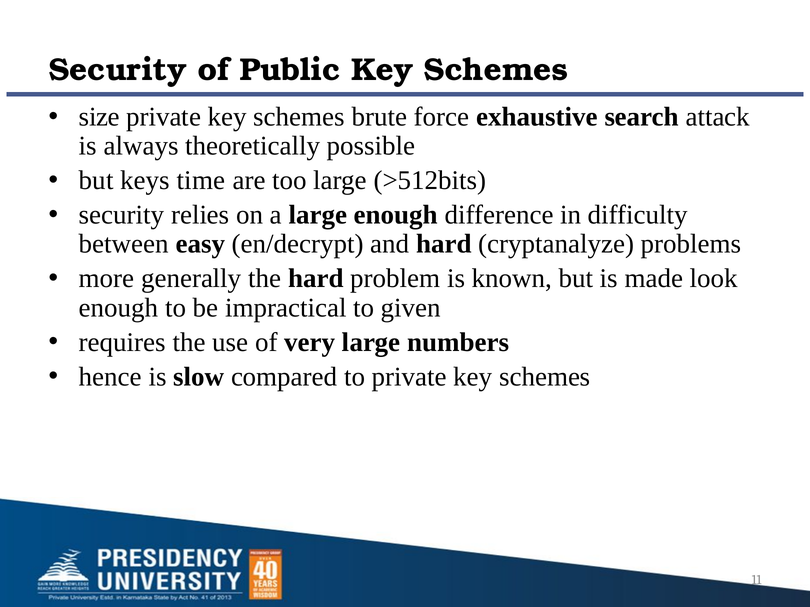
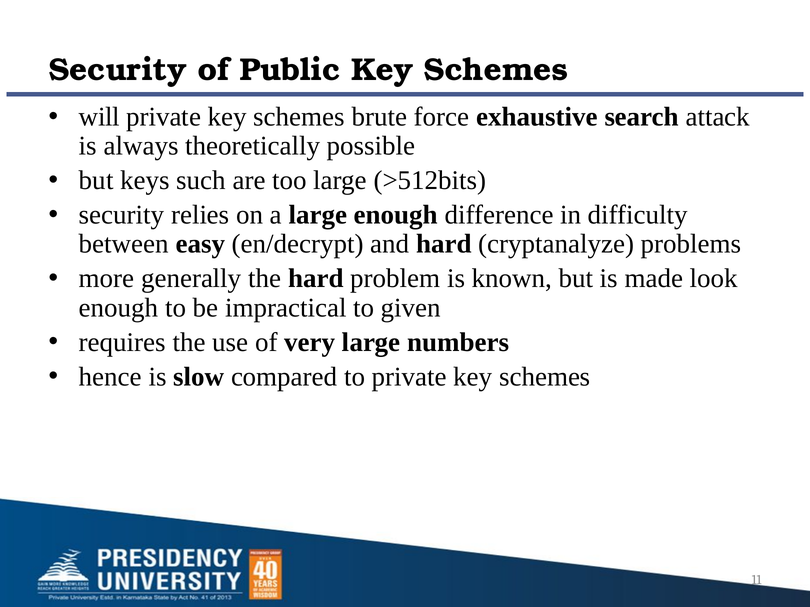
size: size -> will (99, 117)
time: time -> such (201, 181)
